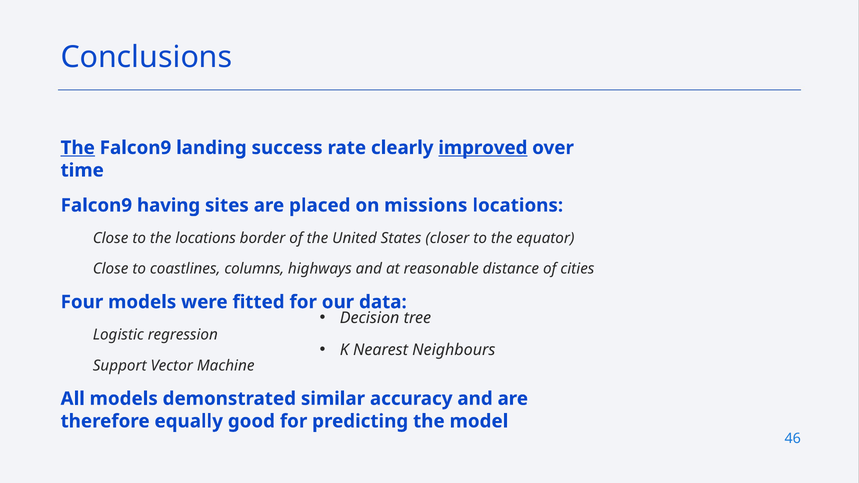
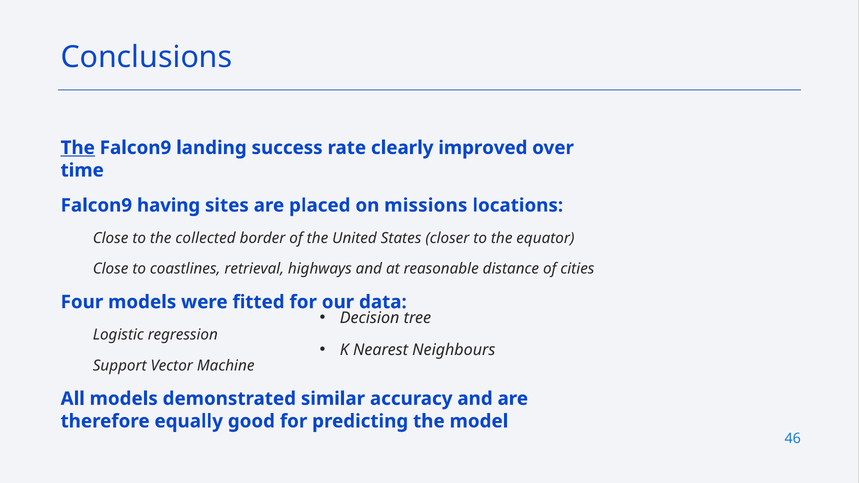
improved underline: present -> none (483, 148)
the locations: locations -> collected (206, 238)
columns: columns -> retrieval (254, 269)
